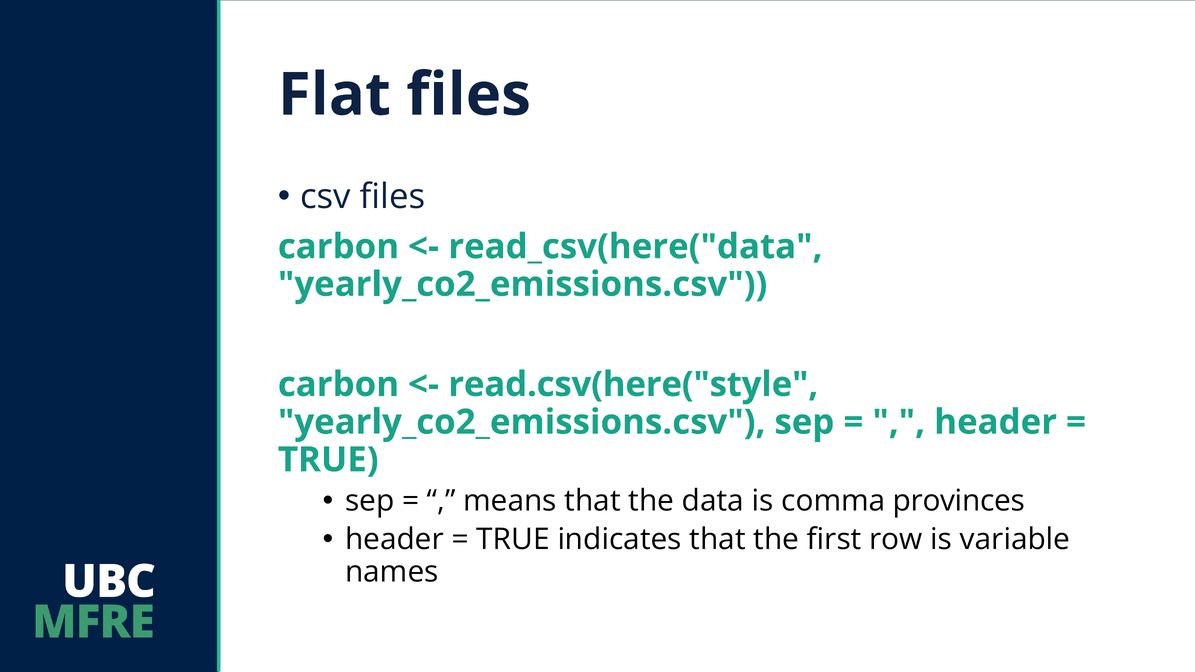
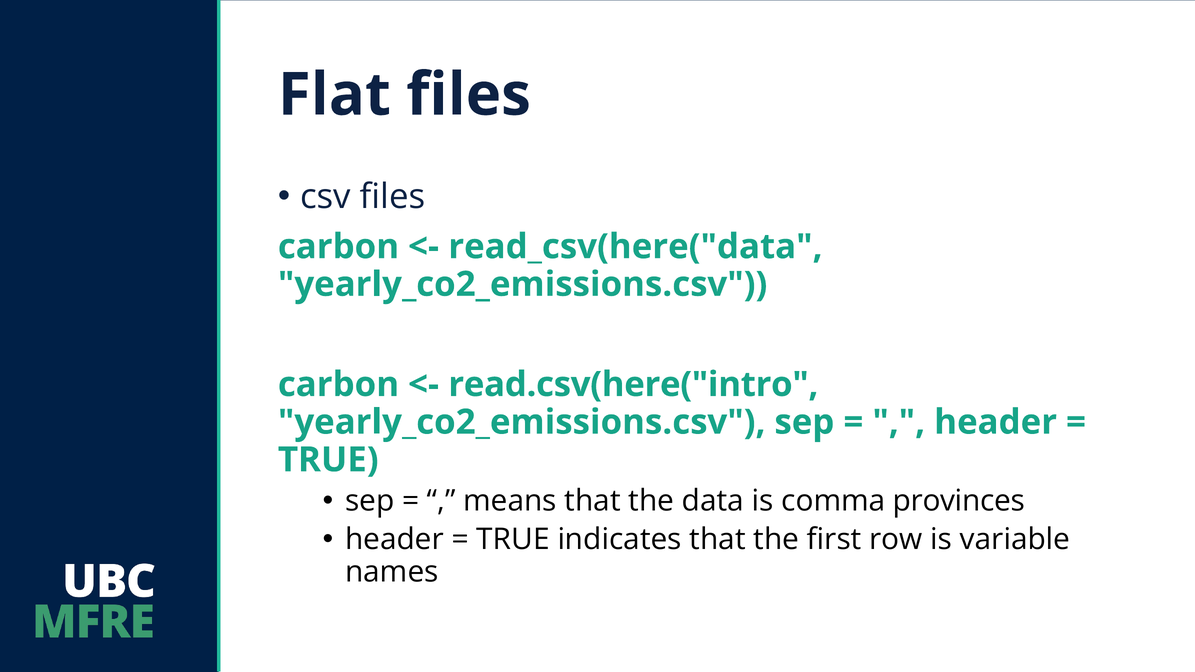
read.csv(here("style: read.csv(here("style -> read.csv(here("intro (633, 385)
